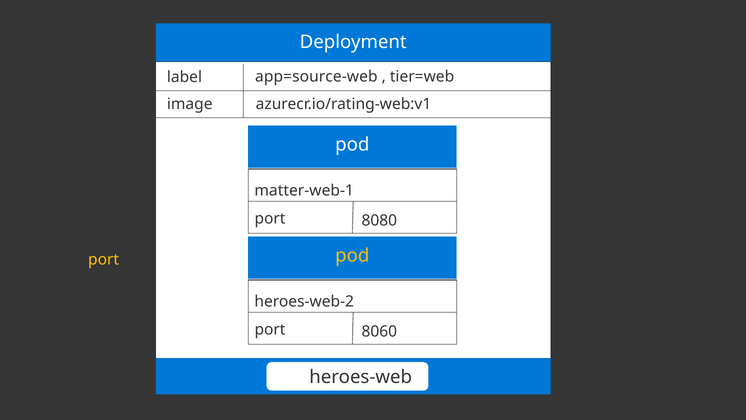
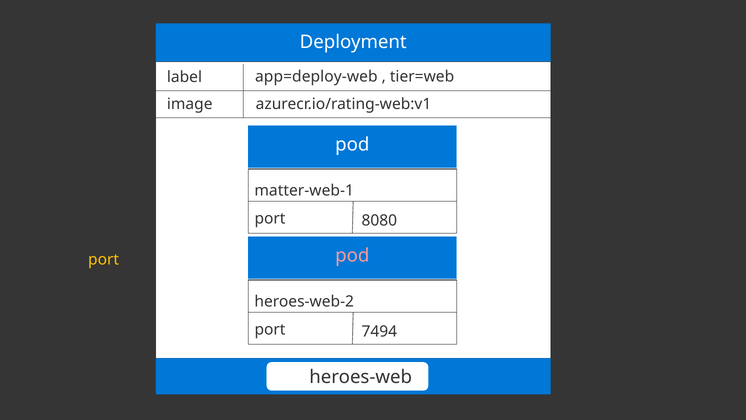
app=source-web: app=source-web -> app=deploy-web (316, 77)
pod colour: yellow -> pink (352, 255)
8060: 8060 -> 7494 (379, 331)
